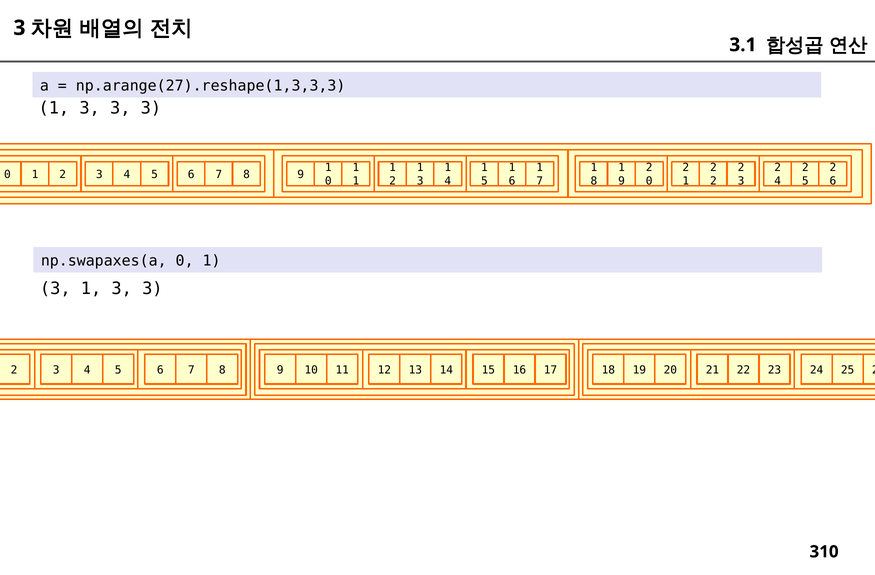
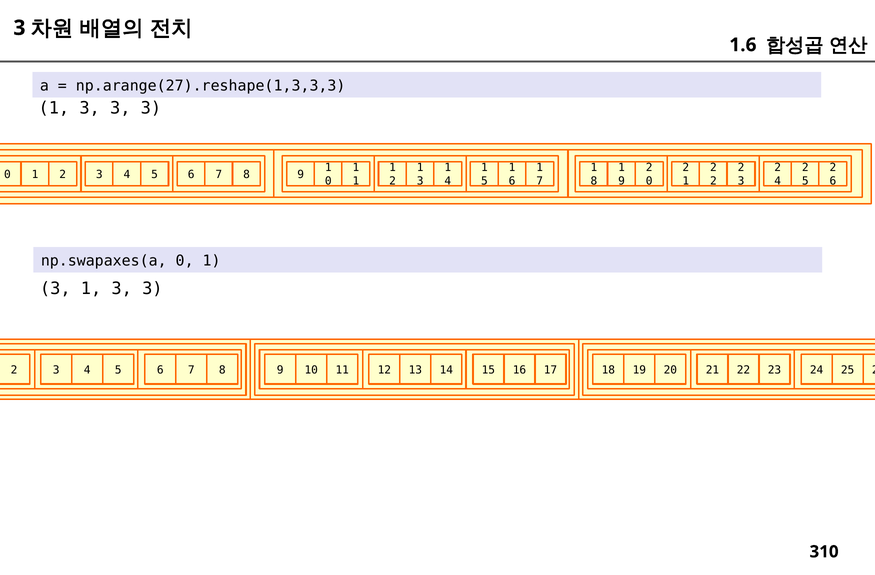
3.1: 3.1 -> 1.6 (743, 45)
